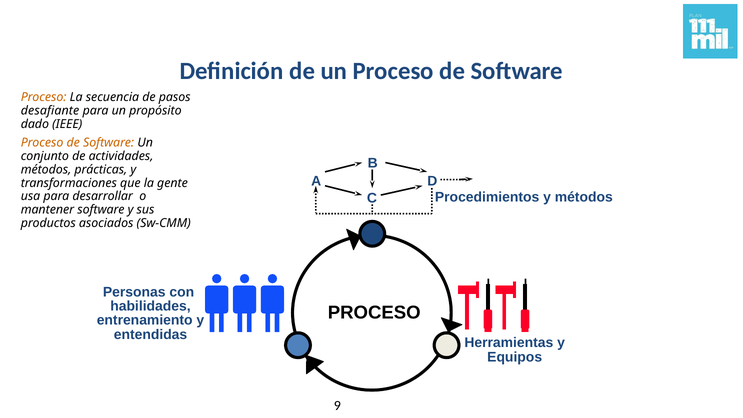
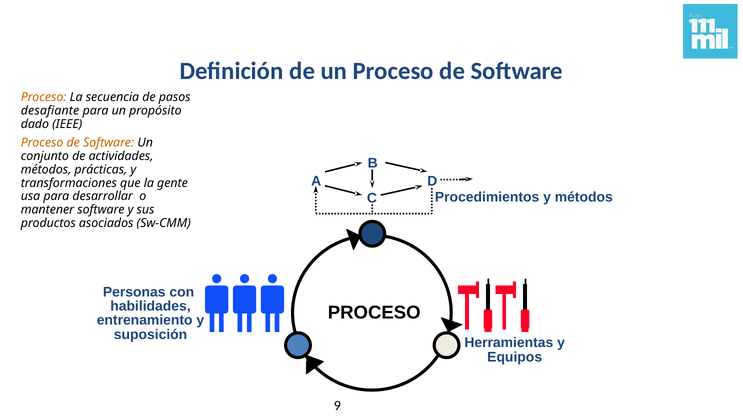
entendidas: entendidas -> suposición (151, 335)
